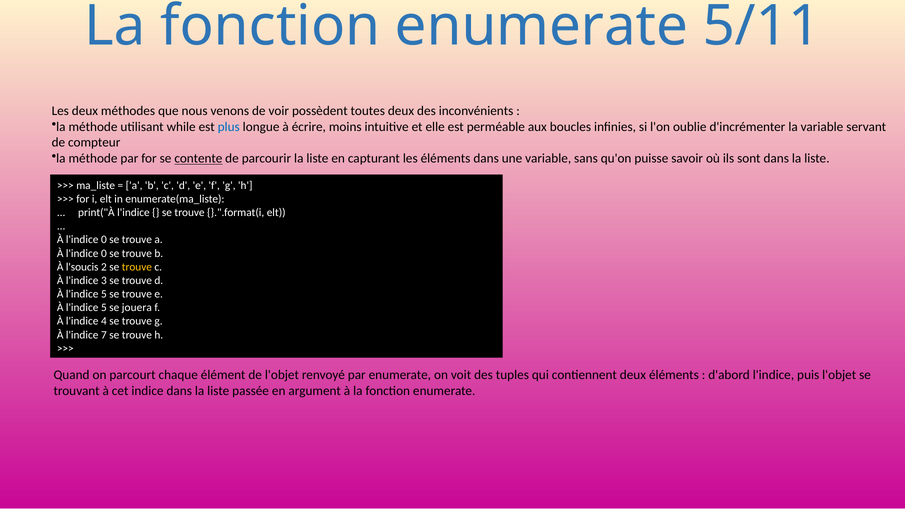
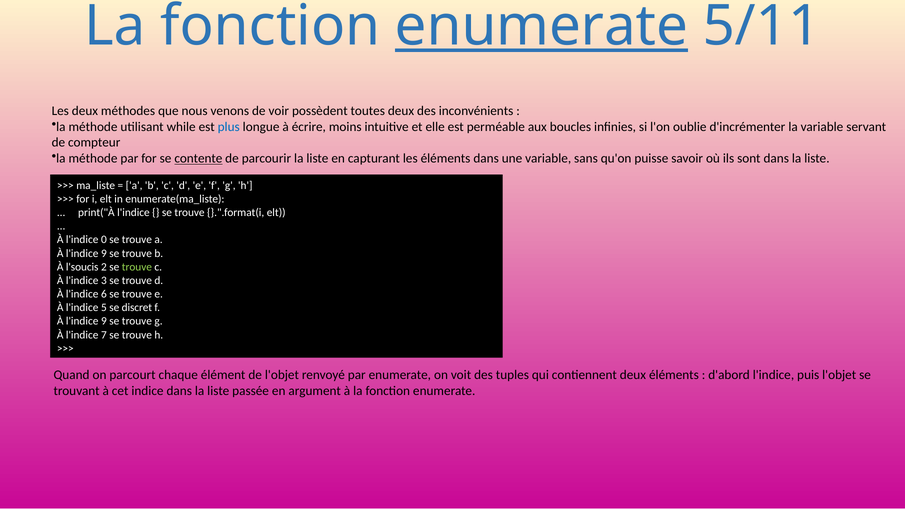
enumerate underline: none -> present (541, 26)
0: 0 -> 9 (104, 253)
trouve colour: yellow -> light green (137, 267)
5: 5 -> 6 (104, 294)
jouera: jouera -> discret (137, 308)
4: 4 -> 9 (104, 321)
